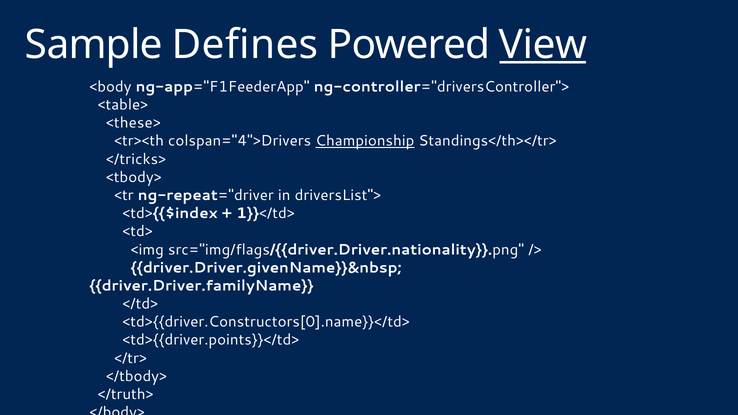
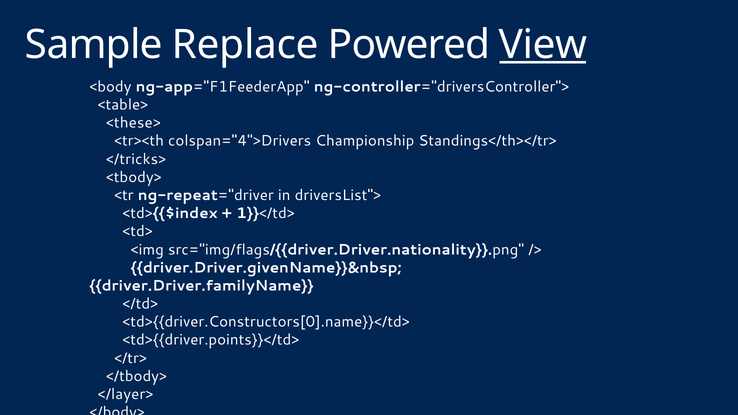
Defines: Defines -> Replace (245, 45)
Championship underline: present -> none (365, 141)
</truth>: </truth> -> </layer> (126, 394)
